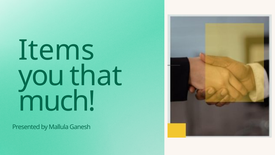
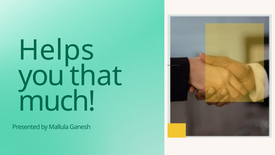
Items: Items -> Helps (56, 50)
